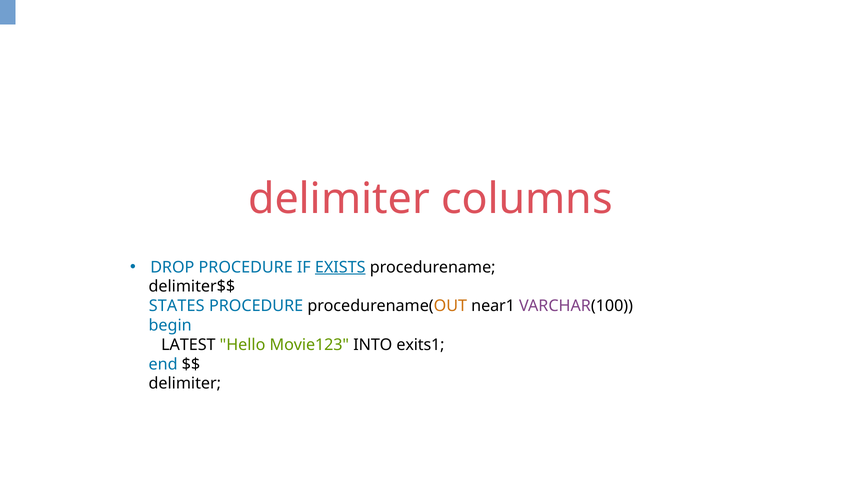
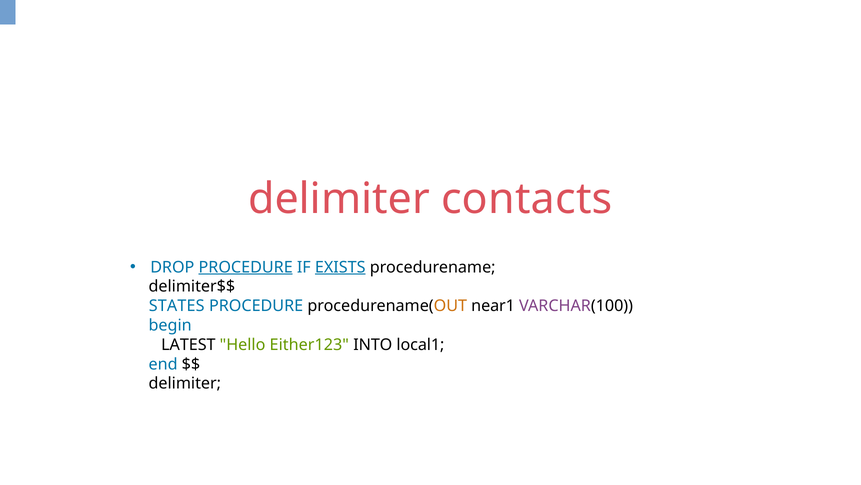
columns: columns -> contacts (527, 199)
PROCEDURE underline: none -> present (246, 267)
Movie123: Movie123 -> Either123 (309, 344)
exits1: exits1 -> local1 (420, 344)
